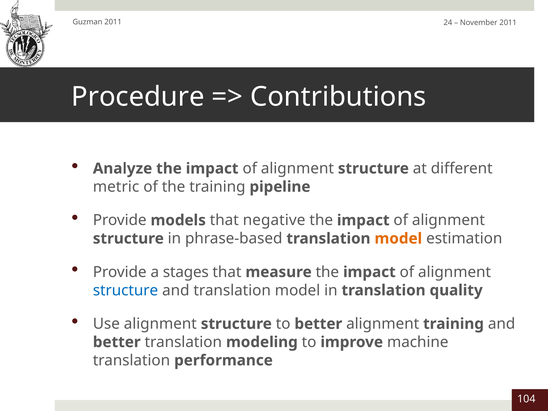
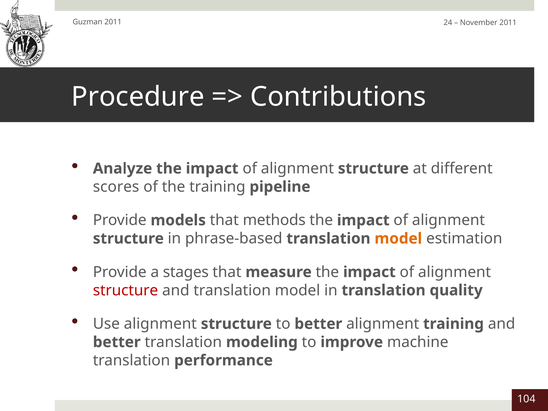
metric: metric -> scores (116, 187)
negative: negative -> methods (274, 220)
structure colour: blue -> red (126, 290)
